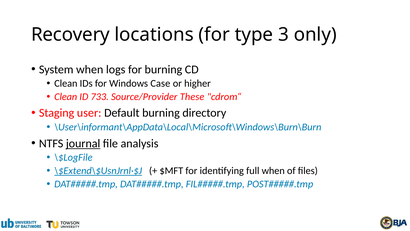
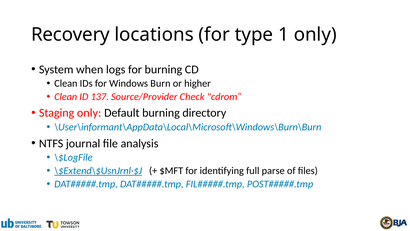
3: 3 -> 1 (283, 34)
Case: Case -> Burn (160, 83)
733: 733 -> 137 (100, 97)
These: These -> Check (192, 97)
Staging user: user -> only (89, 113)
journal underline: present -> none (83, 143)
full when: when -> parse (273, 171)
